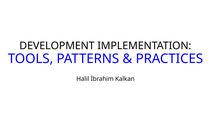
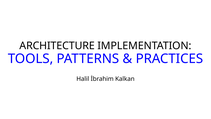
DEVELOPMENT: DEVELOPMENT -> ARCHITECTURE (57, 46)
